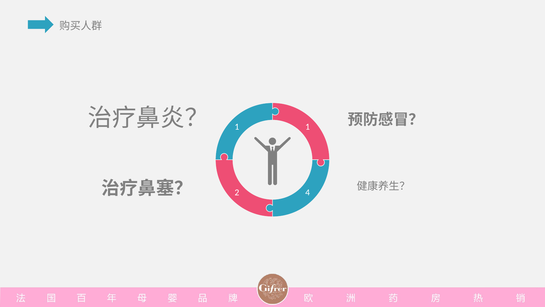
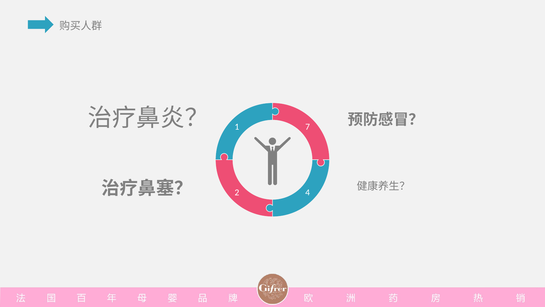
1 1: 1 -> 7 (308, 127)
